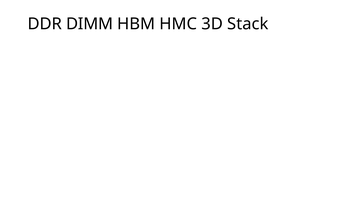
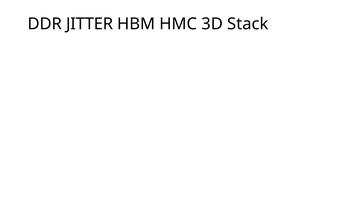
DIMM: DIMM -> JITTER (90, 24)
